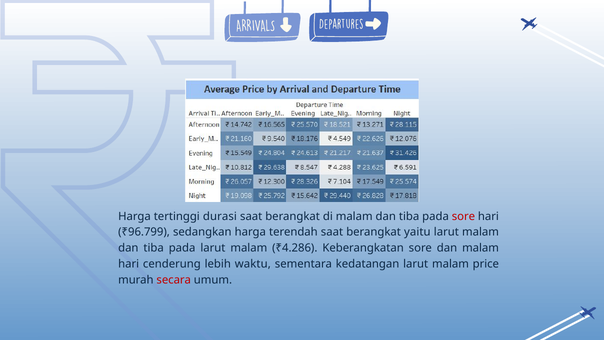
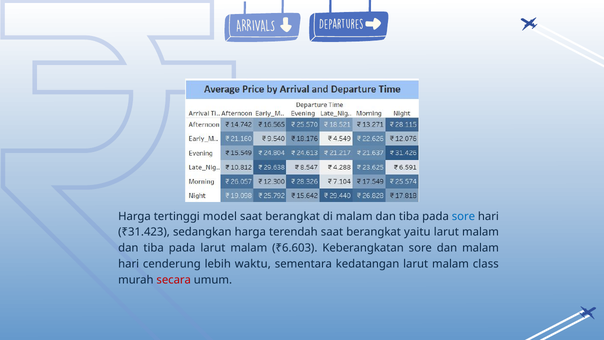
durasi: durasi -> model (220, 216)
sore colour: red -> blue (463, 216)
₹96.799: ₹96.799 -> ₹31.423 (144, 232)
₹4.286: ₹4.286 -> ₹6.603 (295, 248)
price: price -> class (486, 264)
